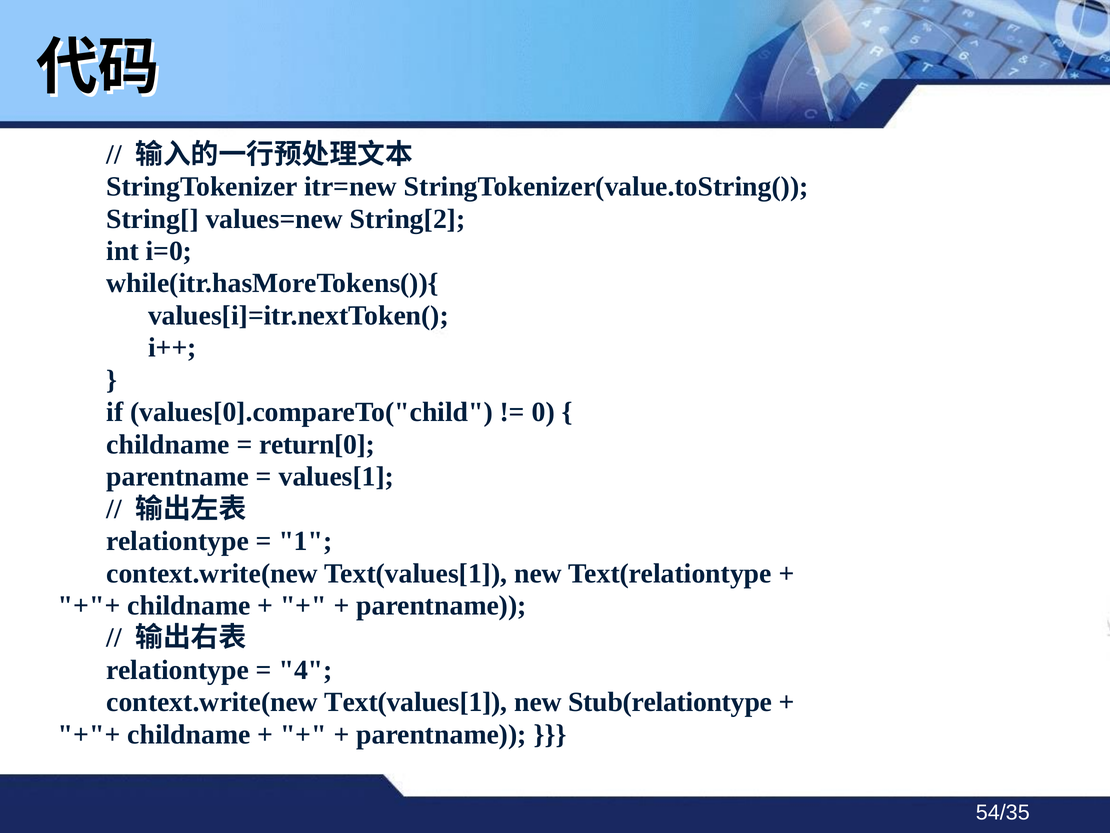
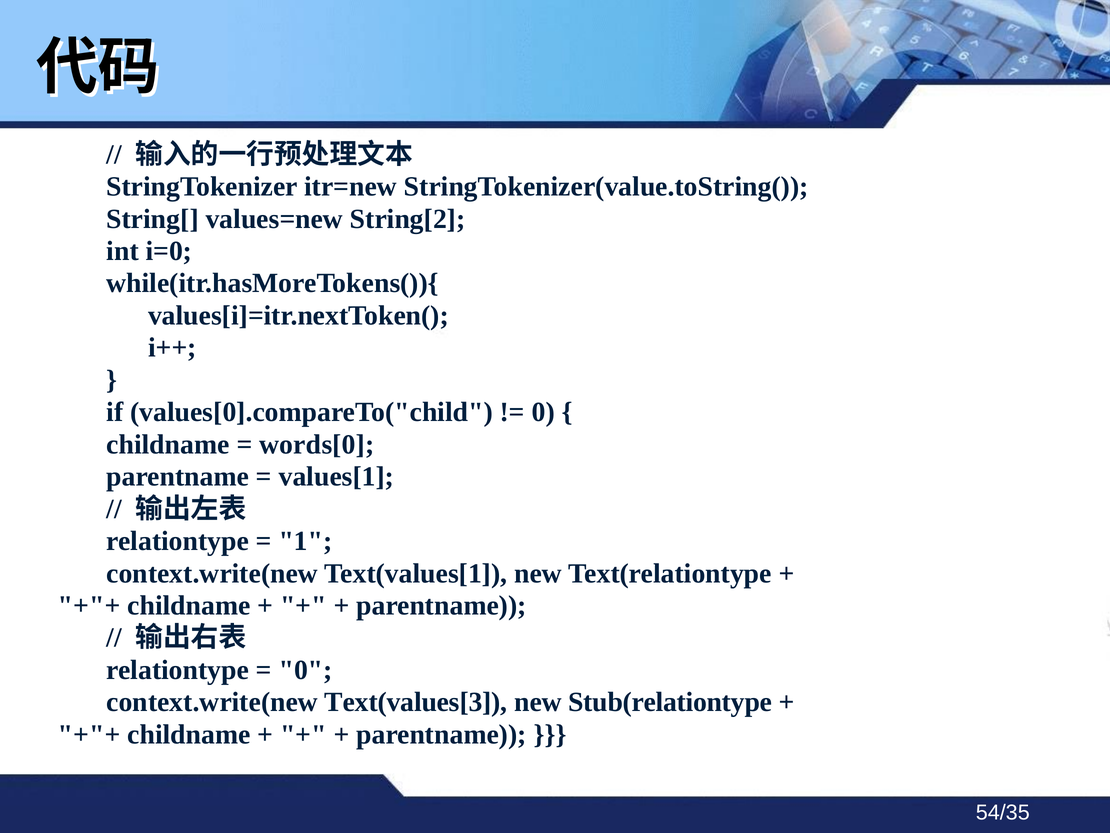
return[0: return[0 -> words[0 (317, 444)
4: 4 -> 0 (306, 670)
Text(values[1: Text(values[1 -> Text(values[3 (416, 702)
